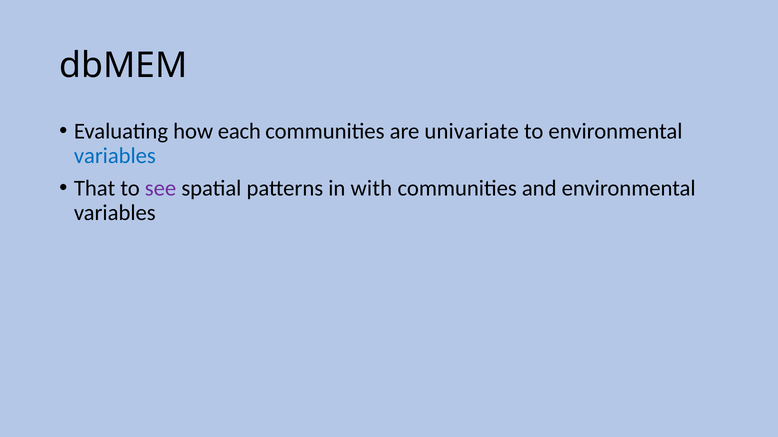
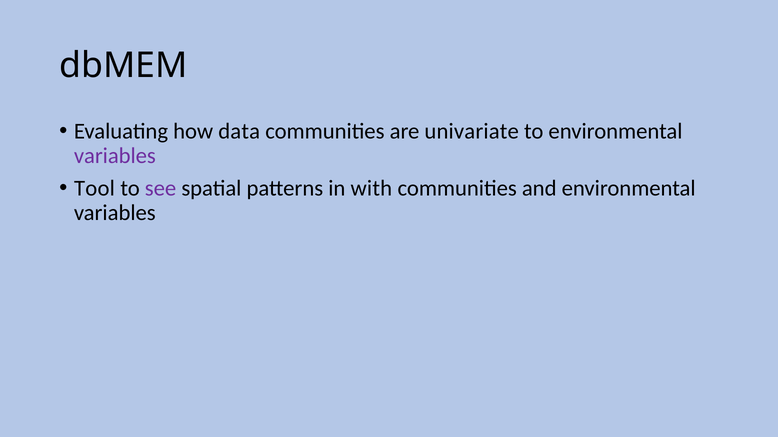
each: each -> data (239, 132)
variables colour: blue -> purple (115, 156)
That: That -> Tool (94, 189)
